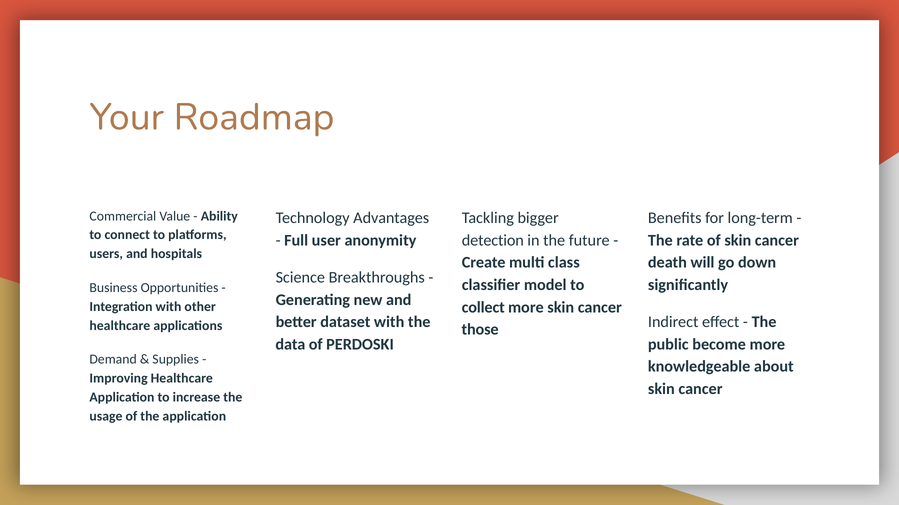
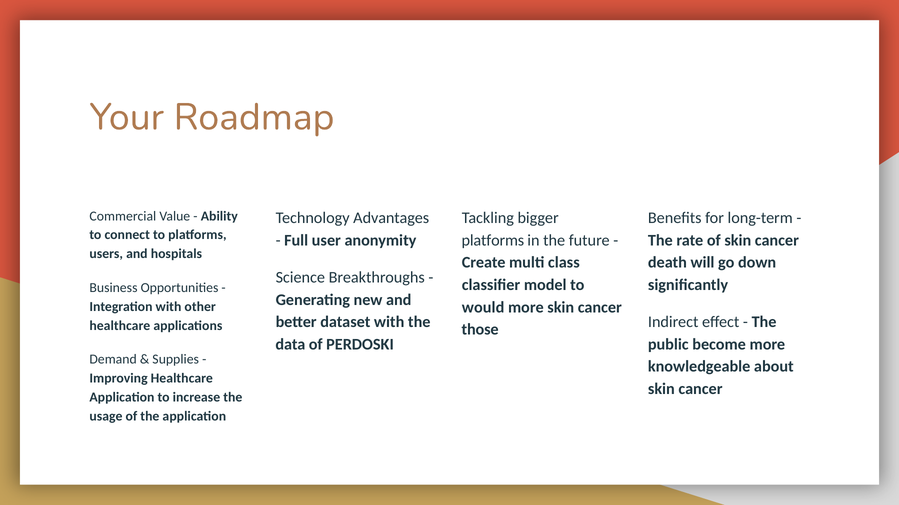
detection: detection -> platforms (493, 241)
collect: collect -> would (483, 308)
